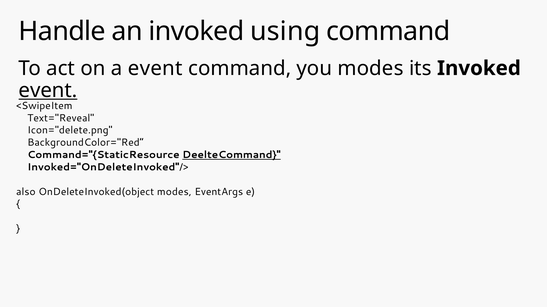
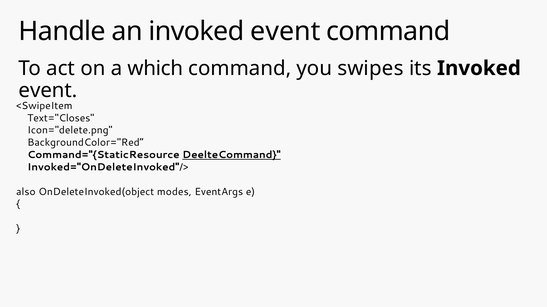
an invoked using: using -> event (285, 31)
a event: event -> which (155, 68)
you modes: modes -> swipes (370, 68)
event underline: present -> none (48, 91)
Text="Reveal: Text="Reveal -> Text="Closes (61, 118)
